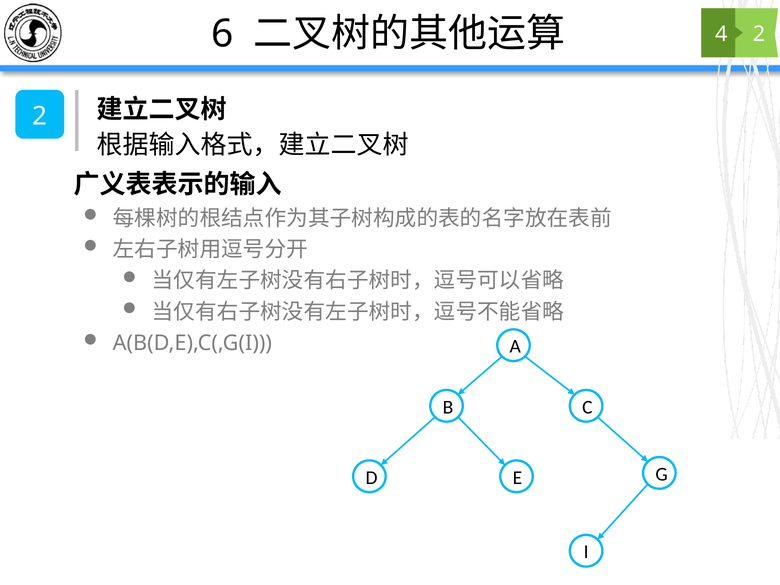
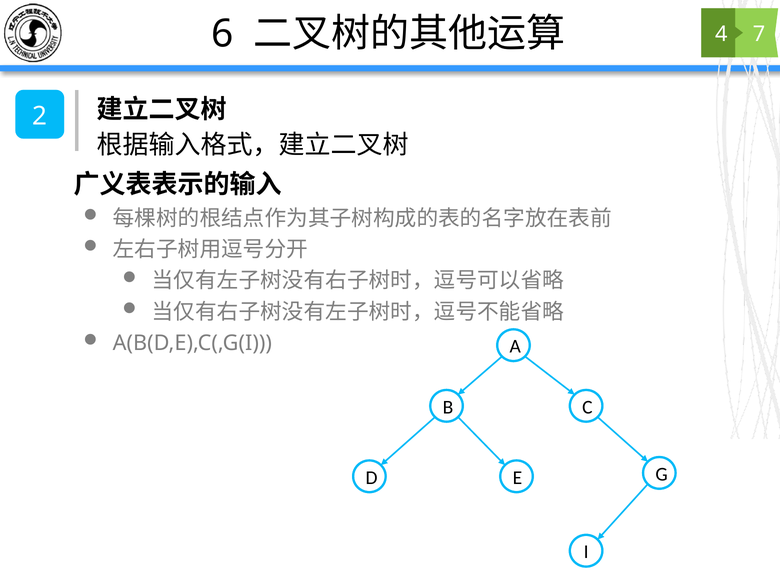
2: 2 -> 7 (759, 34)
